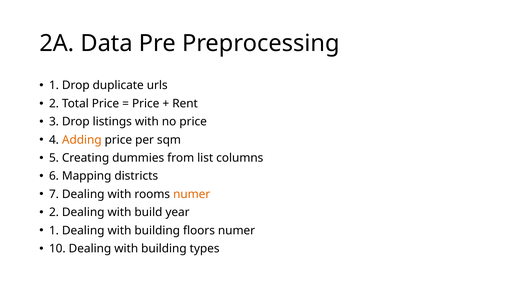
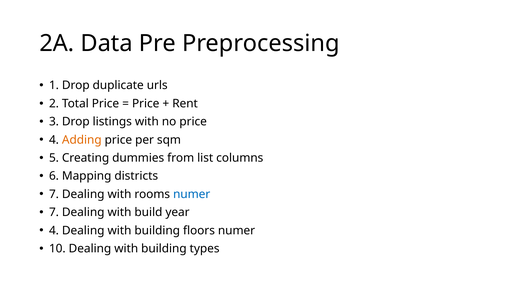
numer colour: orange -> blue (192, 194)
2: 2 -> 7 (54, 213)
1: 1 -> 4 (54, 231)
